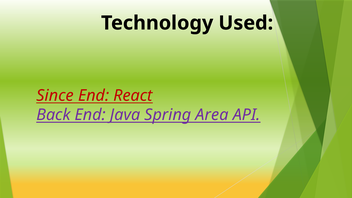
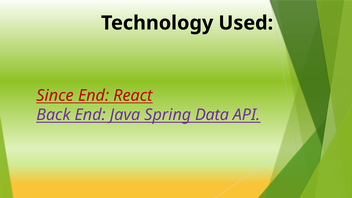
Area: Area -> Data (212, 115)
